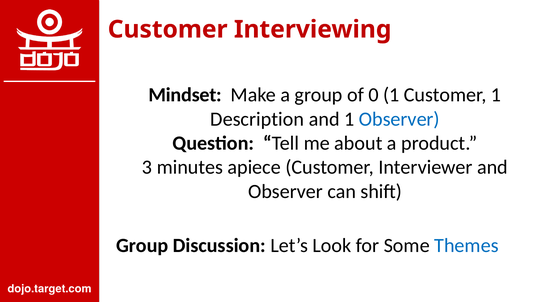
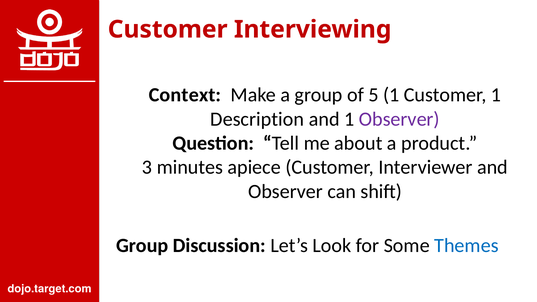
Mindset: Mindset -> Context (185, 95)
0: 0 -> 5 (373, 95)
Observer colour: blue -> purple (399, 119)
